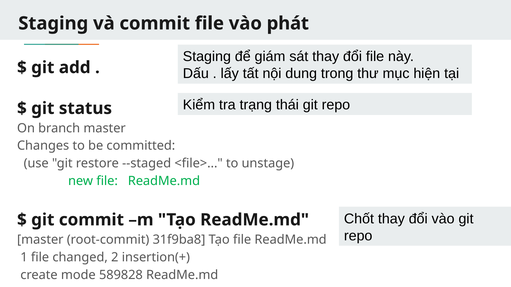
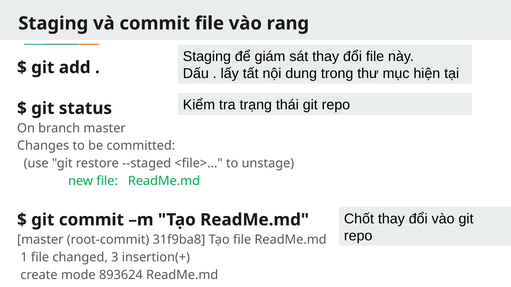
phát: phát -> rang (288, 23)
2: 2 -> 3 (115, 258)
589828: 589828 -> 893624 (121, 275)
